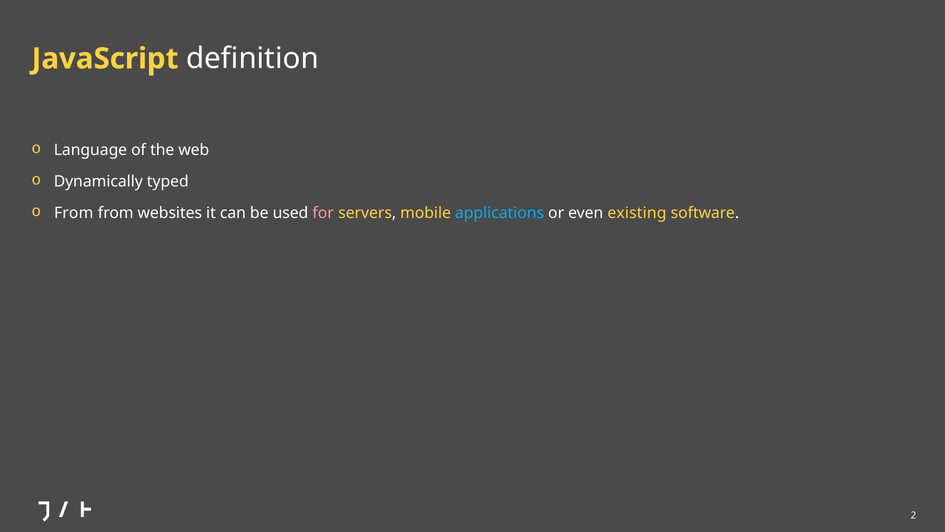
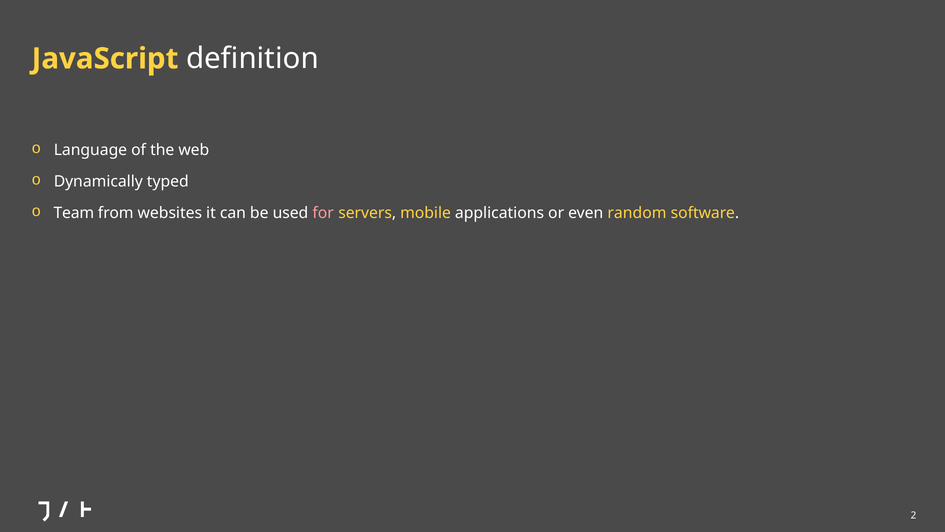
From: From -> Team (74, 213)
applications colour: light blue -> white (500, 213)
existing: existing -> random (637, 213)
